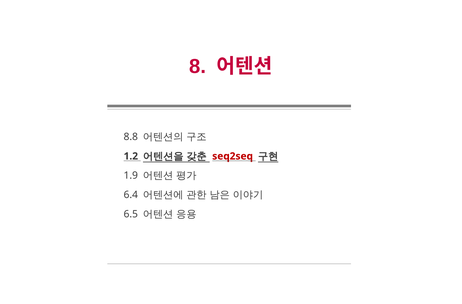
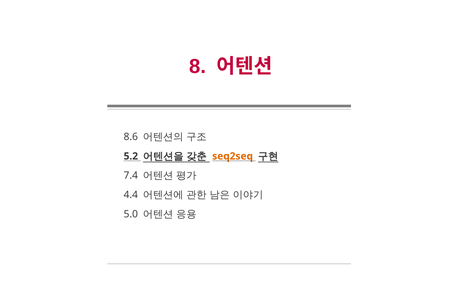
8.8: 8.8 -> 8.6 (131, 137)
1.2: 1.2 -> 5.2 (131, 156)
seq2seq colour: red -> orange (233, 156)
1.9: 1.9 -> 7.4 (131, 175)
6.4: 6.4 -> 4.4 (131, 195)
6.5: 6.5 -> 5.0 (131, 214)
